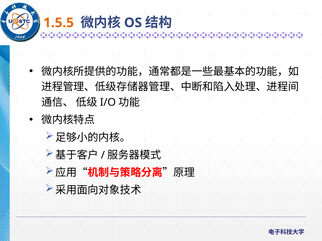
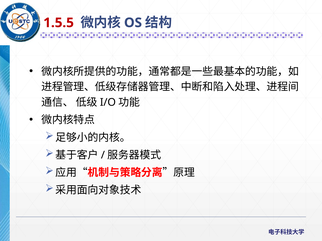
1.5.5 colour: orange -> red (59, 23)
